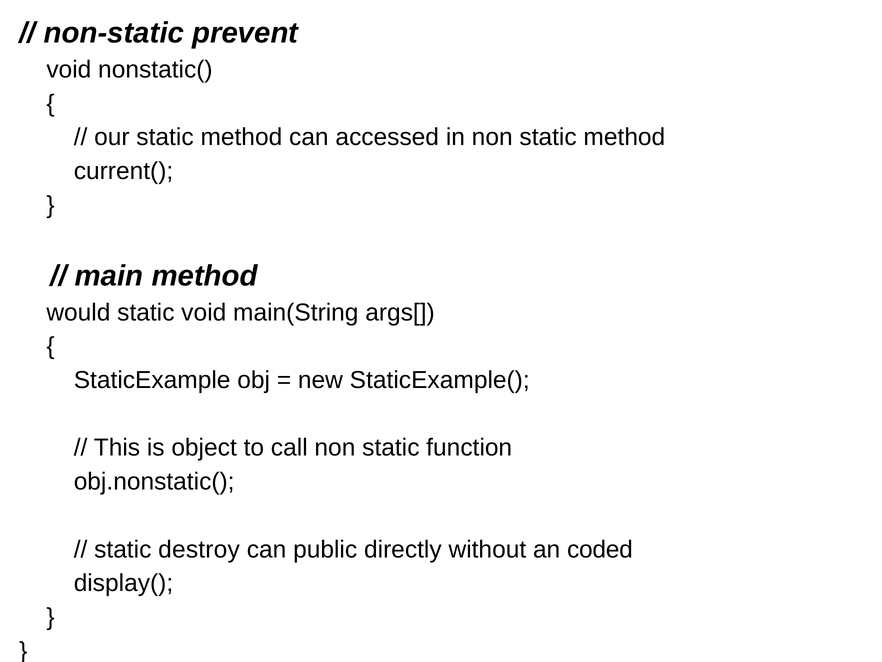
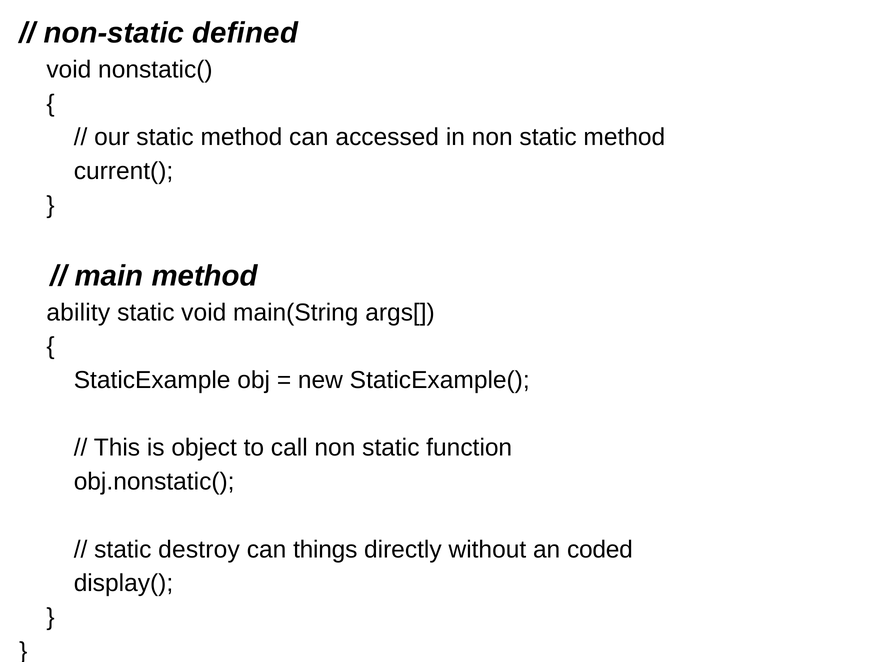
prevent: prevent -> defined (245, 33)
would: would -> ability (78, 312)
public: public -> things (325, 549)
